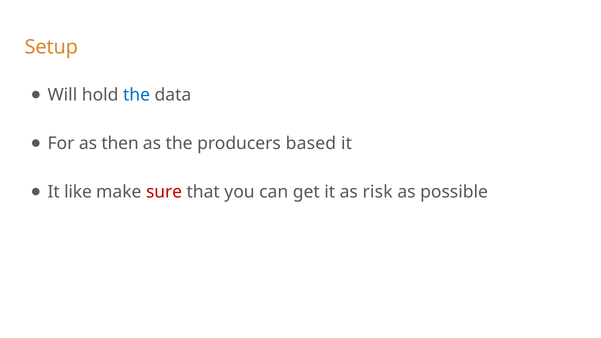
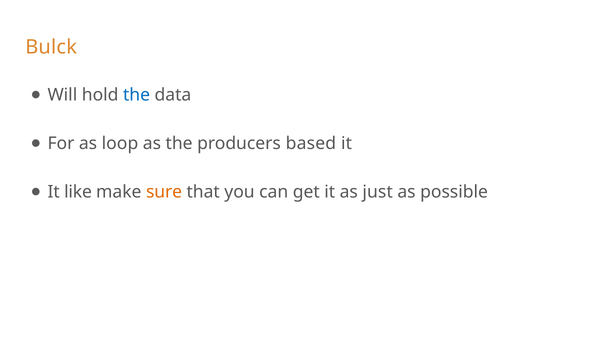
Setup: Setup -> Bulck (51, 47)
then: then -> loop (120, 144)
sure colour: red -> orange (164, 192)
risk: risk -> just (378, 192)
